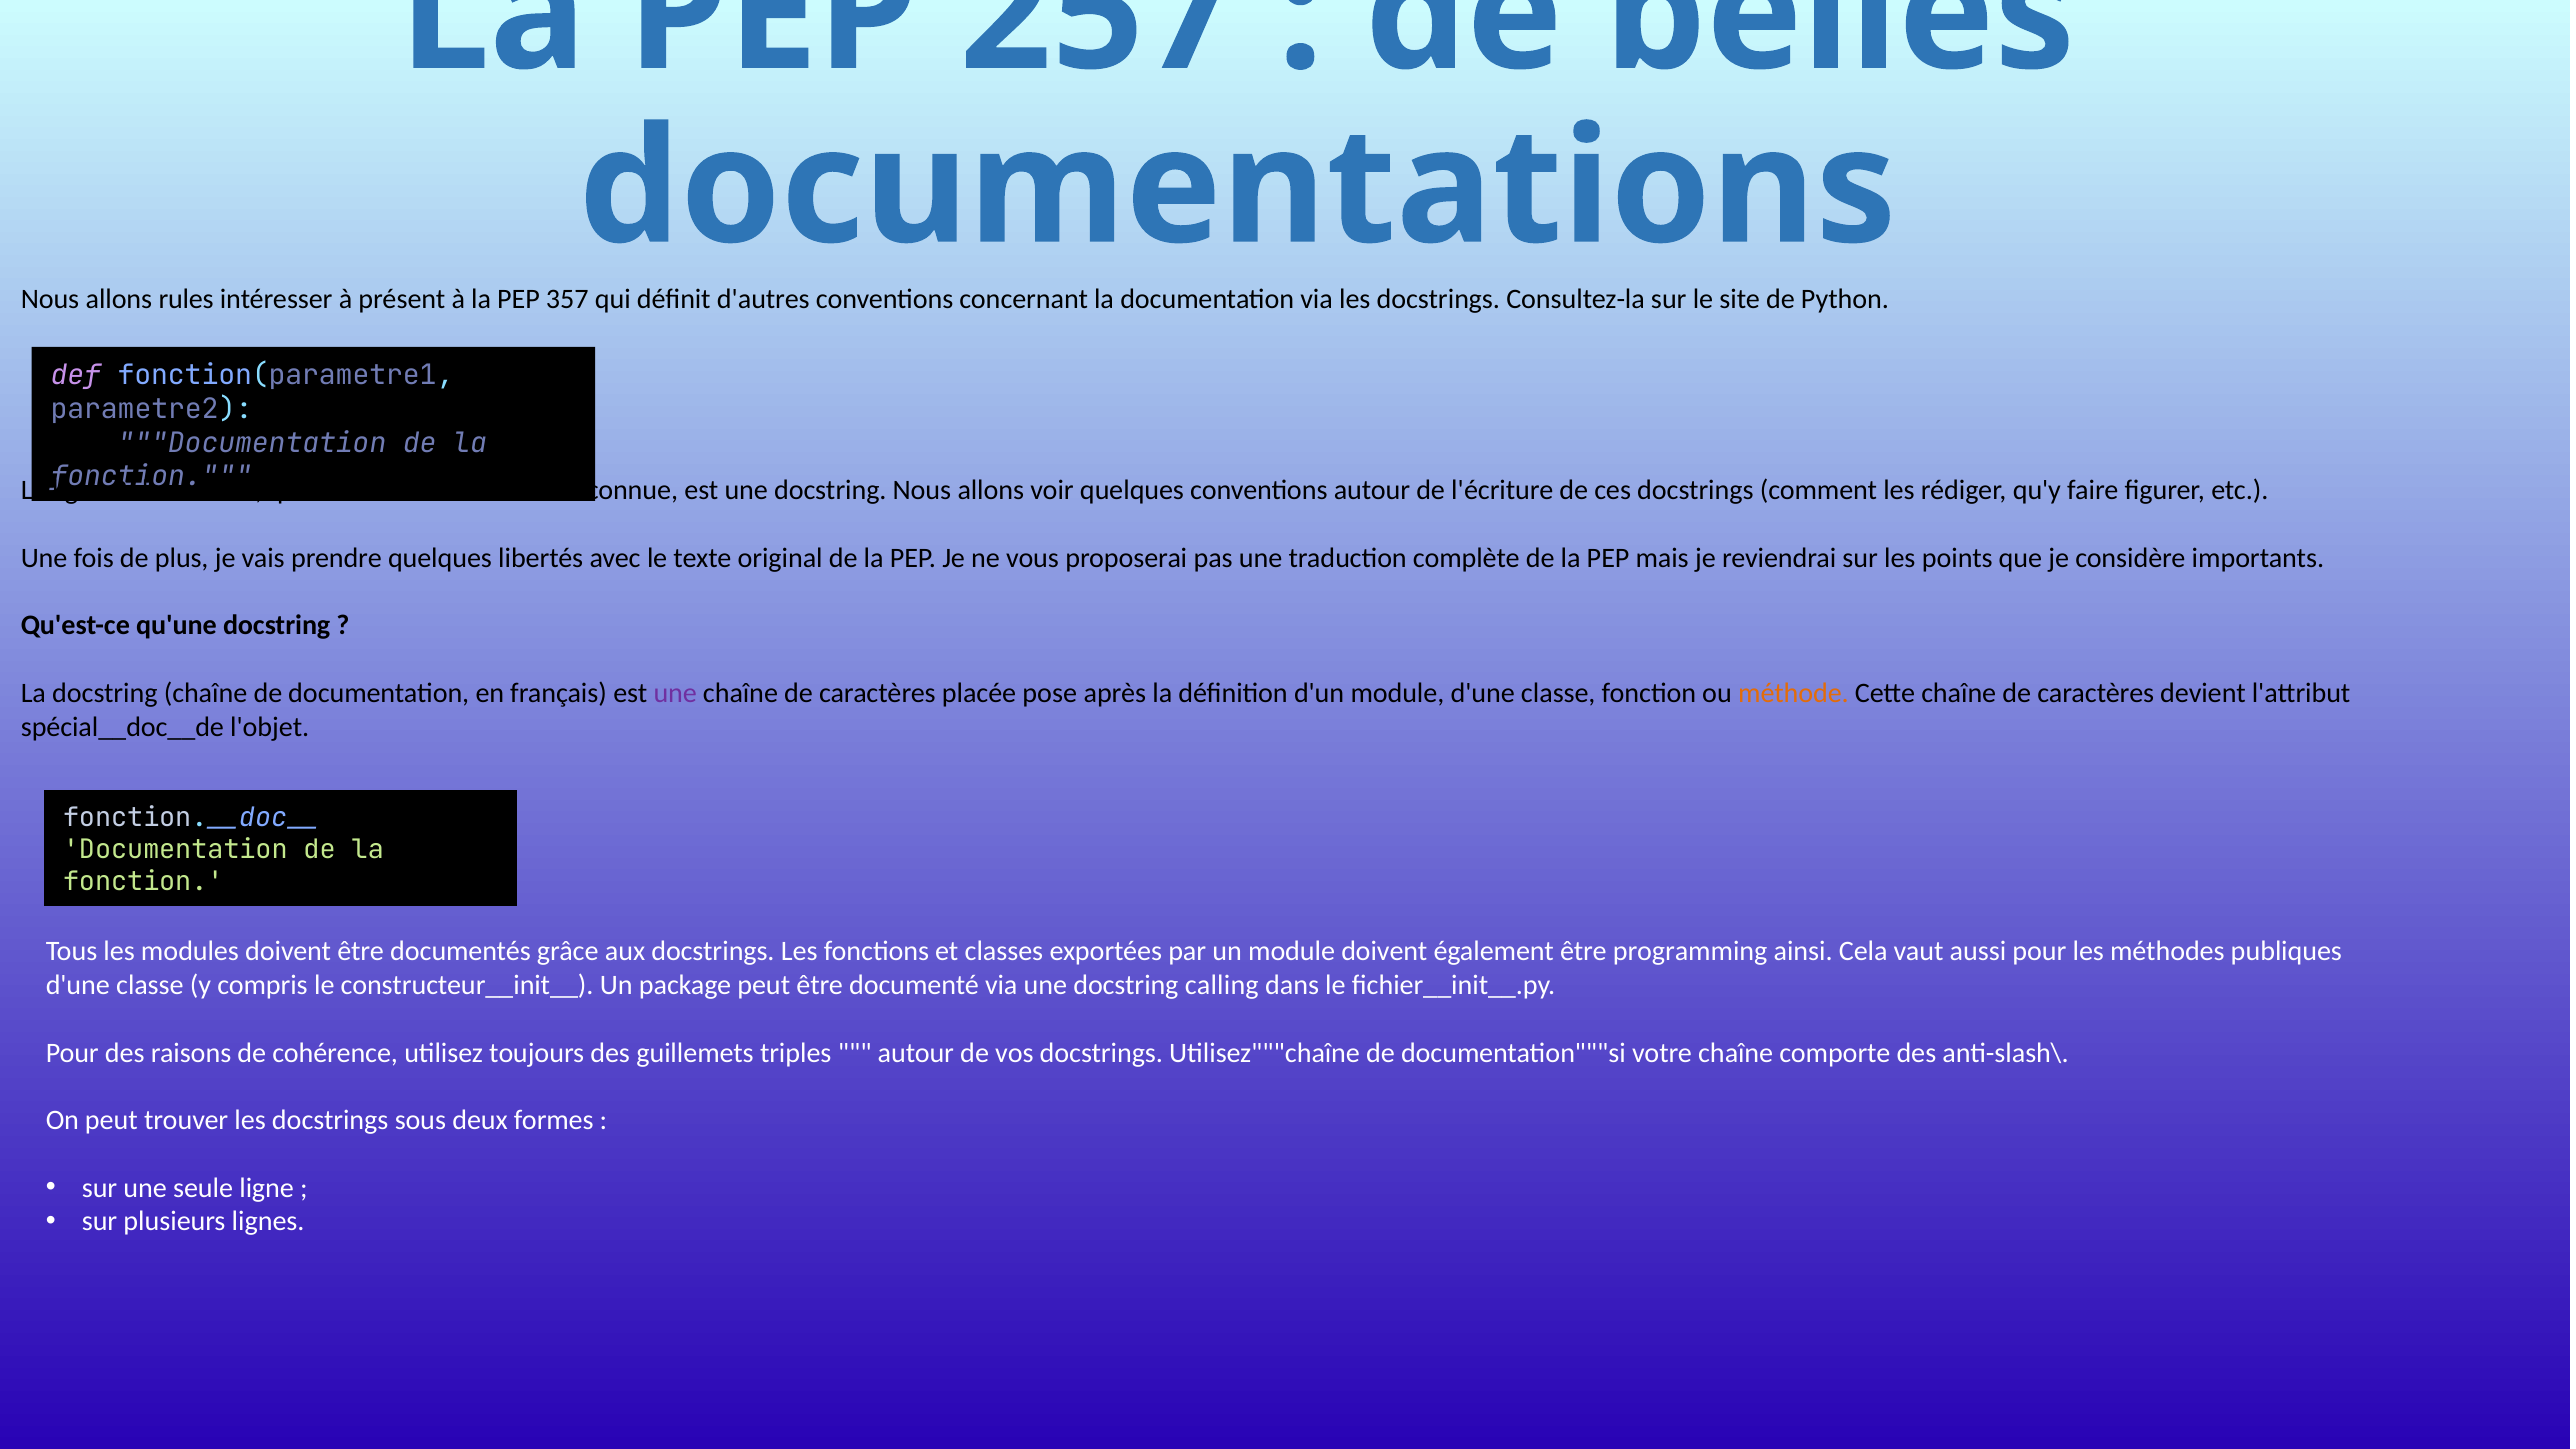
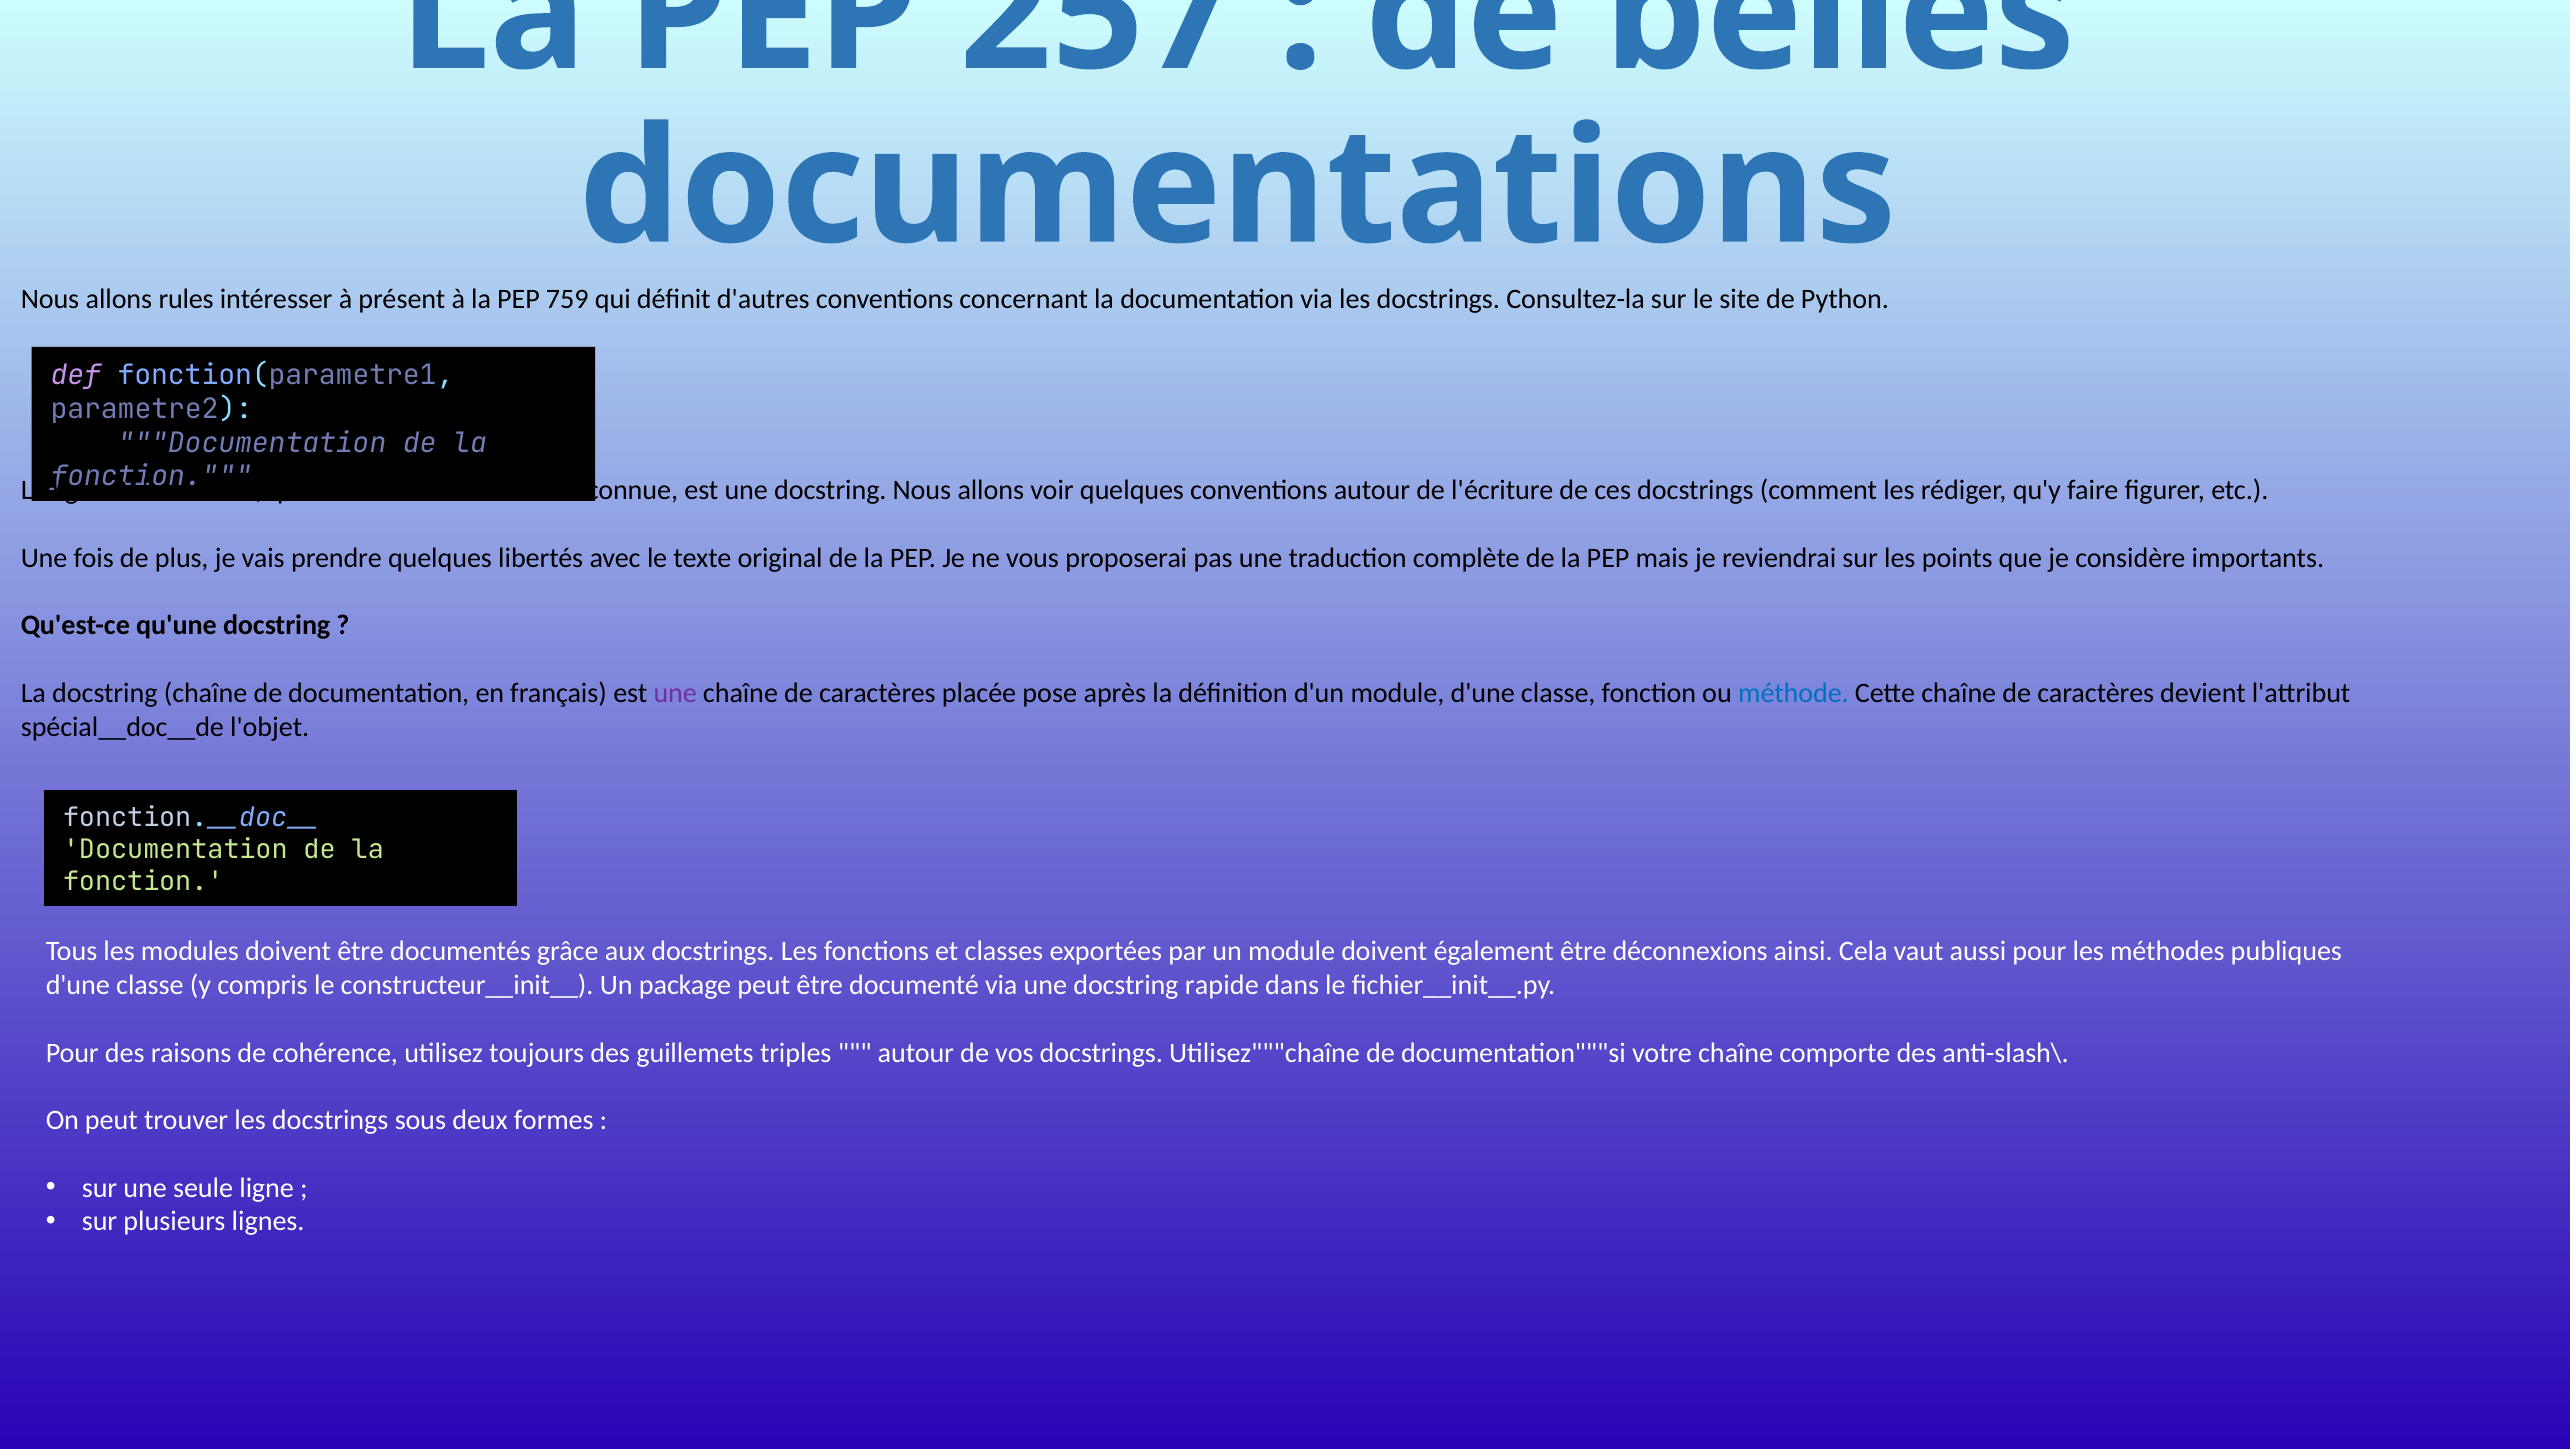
357: 357 -> 759 (567, 300)
méthode colour: orange -> blue (1793, 693)
programming: programming -> déconnexions (1690, 951)
calling: calling -> rapide (1222, 985)
